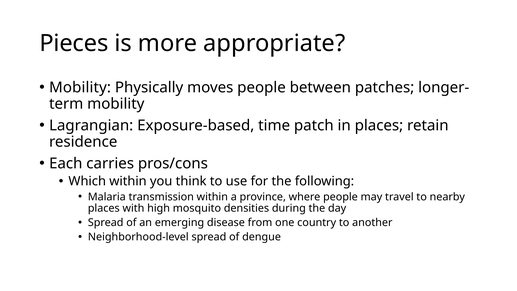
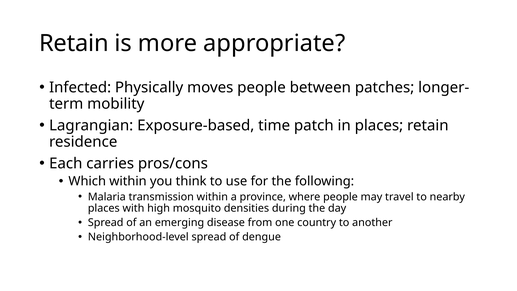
Pieces: Pieces -> Retain (74, 43)
Mobility: Mobility -> Infected (80, 87)
